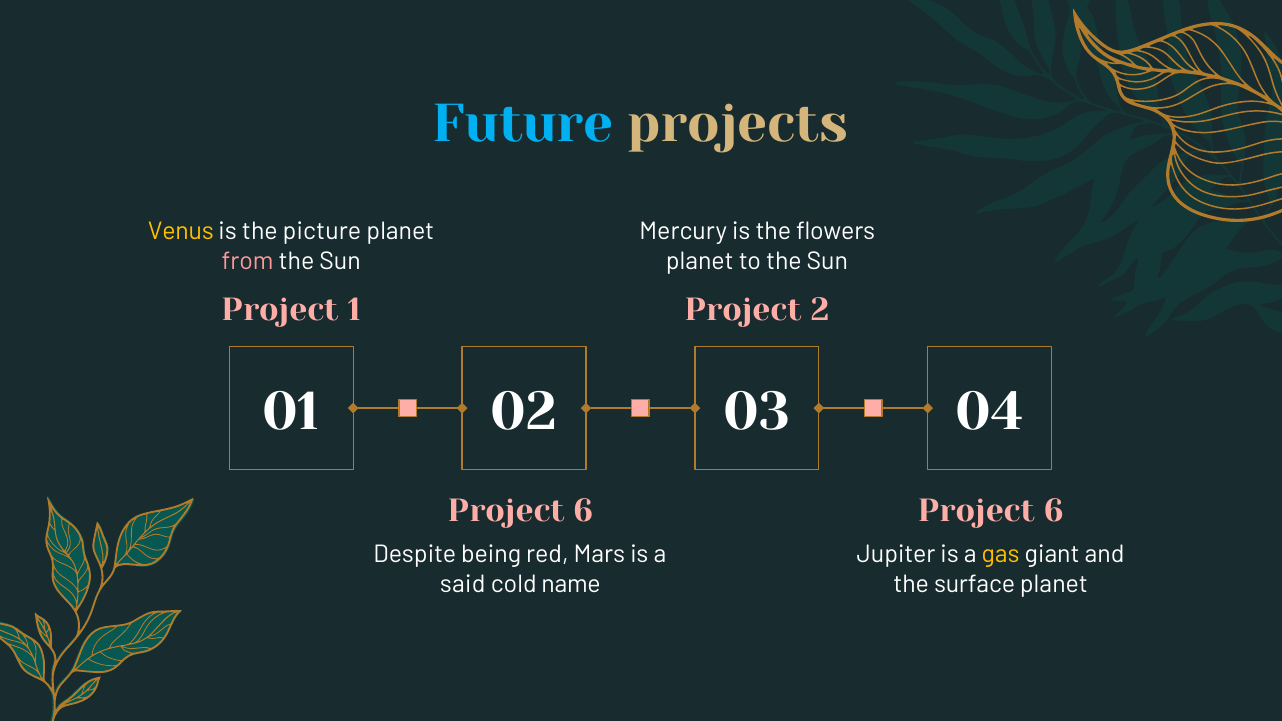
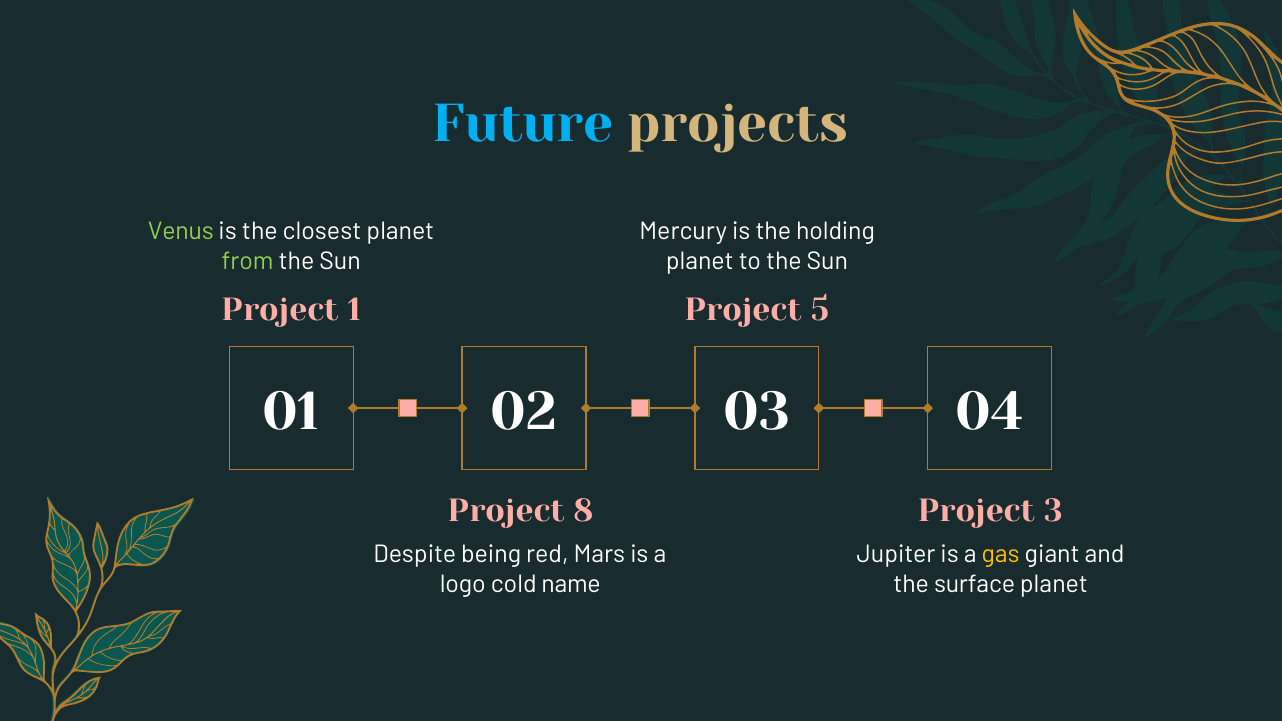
Venus colour: yellow -> light green (181, 232)
picture: picture -> closest (322, 232)
flowers: flowers -> holding (835, 232)
from colour: pink -> light green (248, 262)
2: 2 -> 5 (820, 310)
6: 6 -> 8 (583, 511)
6: 6 -> 3 (1054, 511)
said: said -> logo (463, 585)
